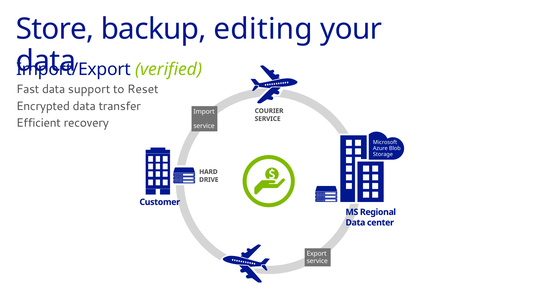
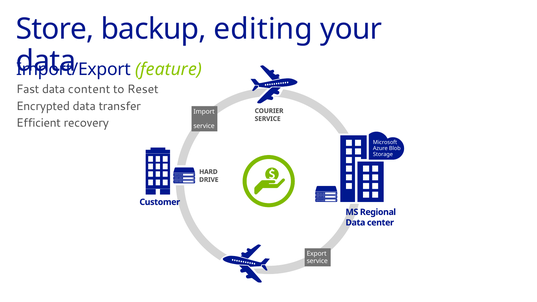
verified: verified -> feature (169, 69)
support: support -> content (89, 89)
